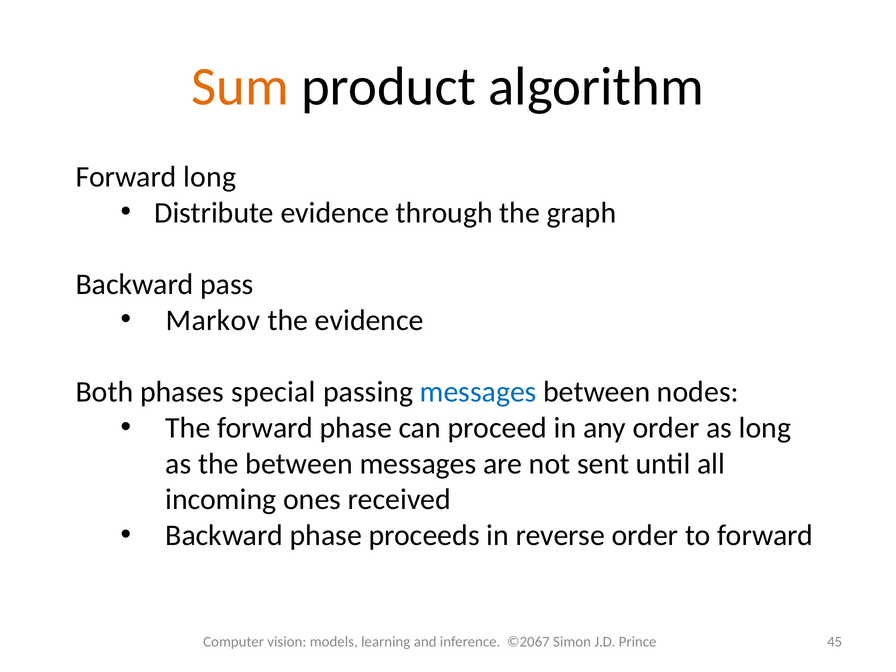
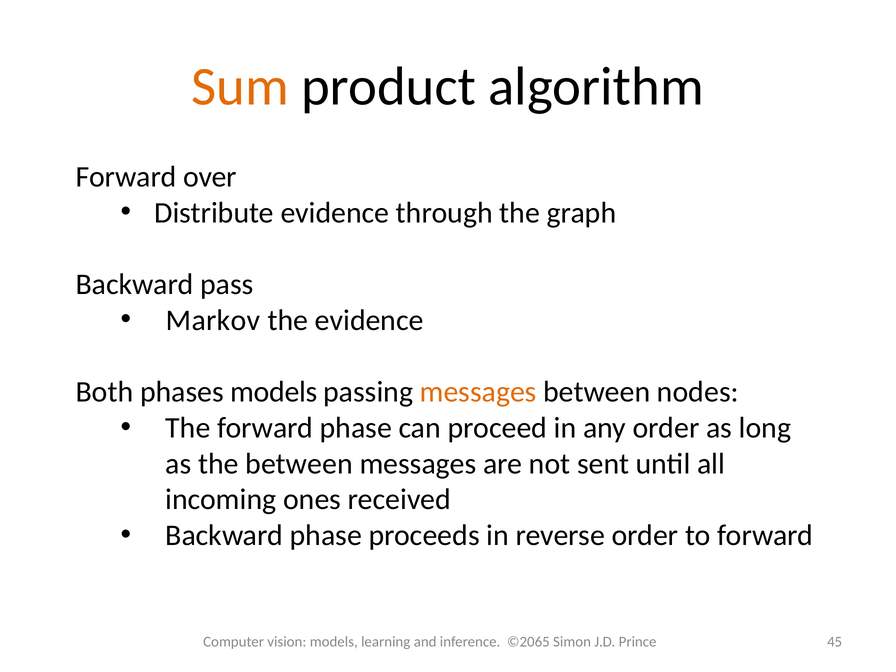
Forward long: long -> over (210, 177)
phases special: special -> models (274, 392)
messages colour: blue -> orange (478, 392)
©2067: ©2067 -> ©2065 (528, 642)
